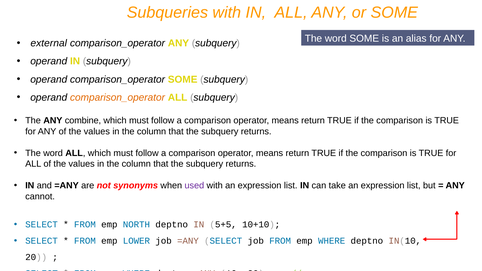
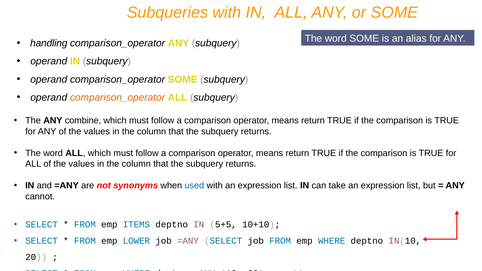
external: external -> handling (49, 43)
used colour: purple -> blue (194, 186)
NORTH: NORTH -> ITEMS (136, 225)
